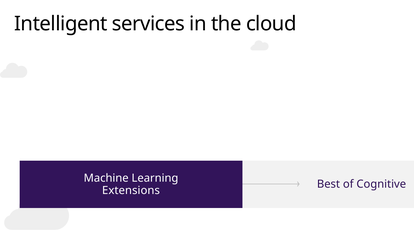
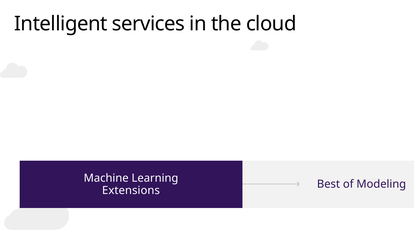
Cognitive: Cognitive -> Modeling (381, 184)
